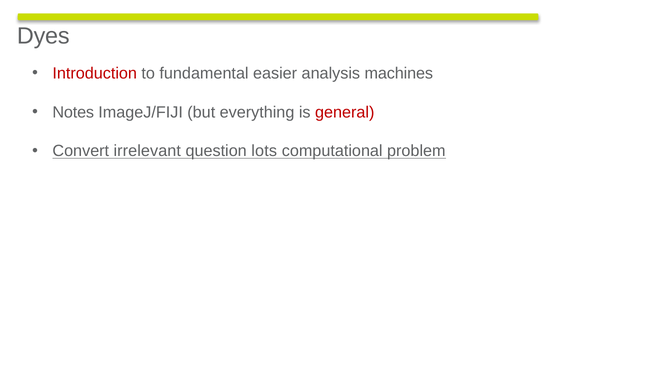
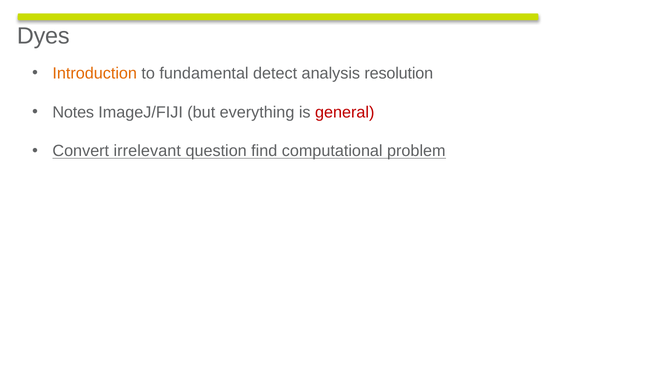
Introduction colour: red -> orange (95, 73)
easier: easier -> detect (275, 73)
machines: machines -> resolution (399, 73)
lots: lots -> find (264, 151)
